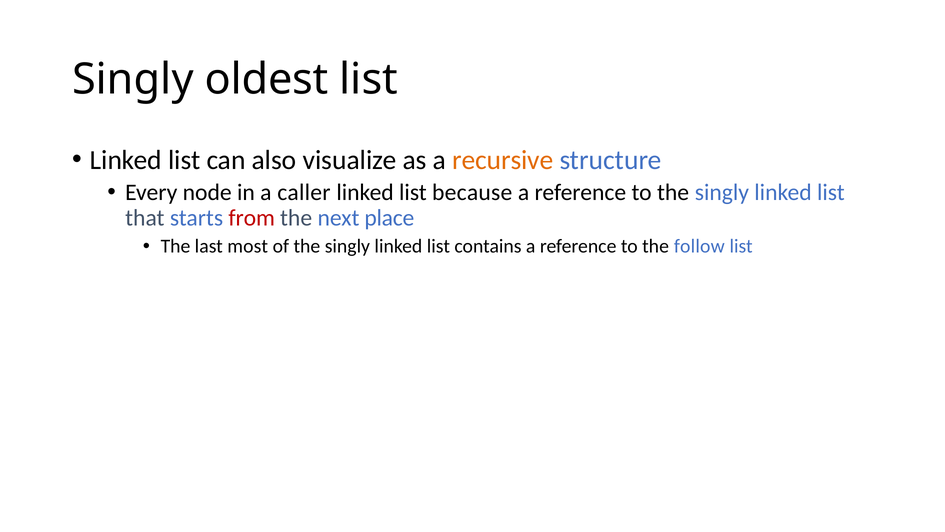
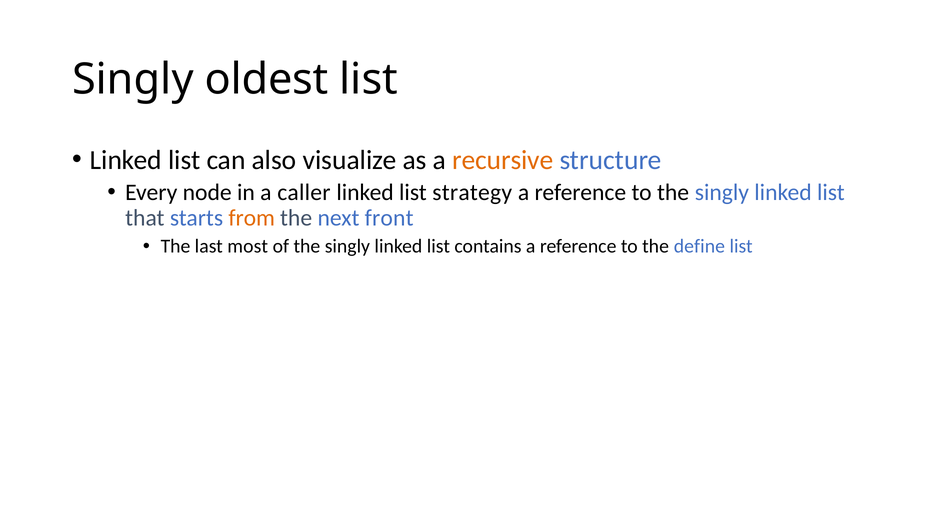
because: because -> strategy (472, 192)
from colour: red -> orange (252, 218)
place: place -> front (389, 218)
follow: follow -> define (699, 246)
